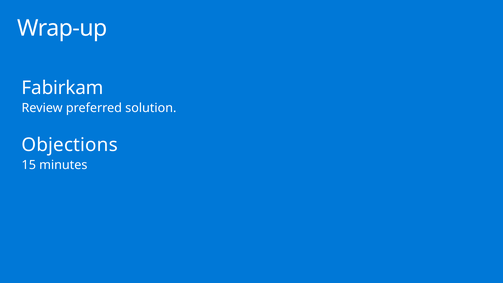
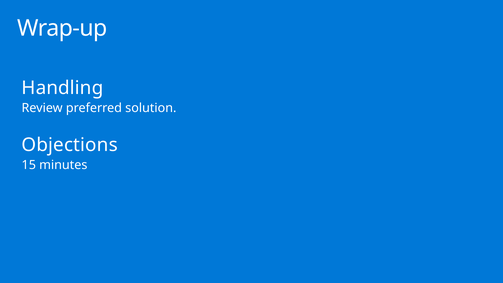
Fabirkam: Fabirkam -> Handling (62, 88)
